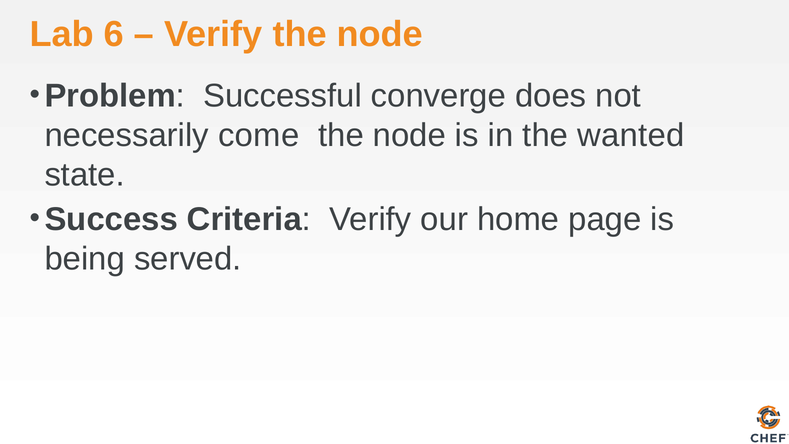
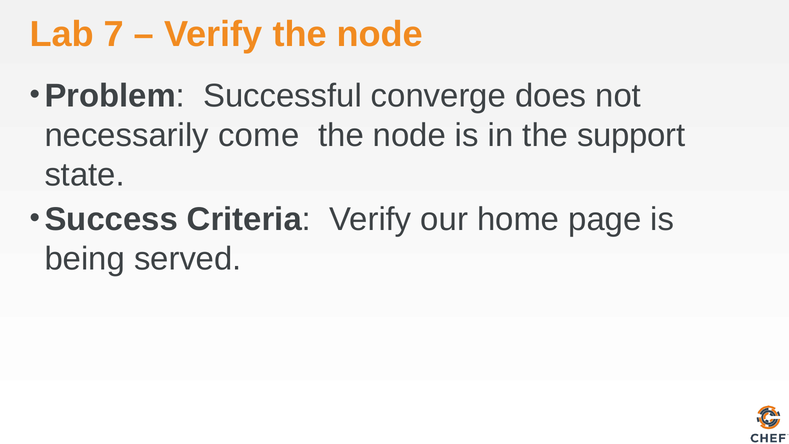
6: 6 -> 7 (114, 34)
wanted: wanted -> support (631, 135)
